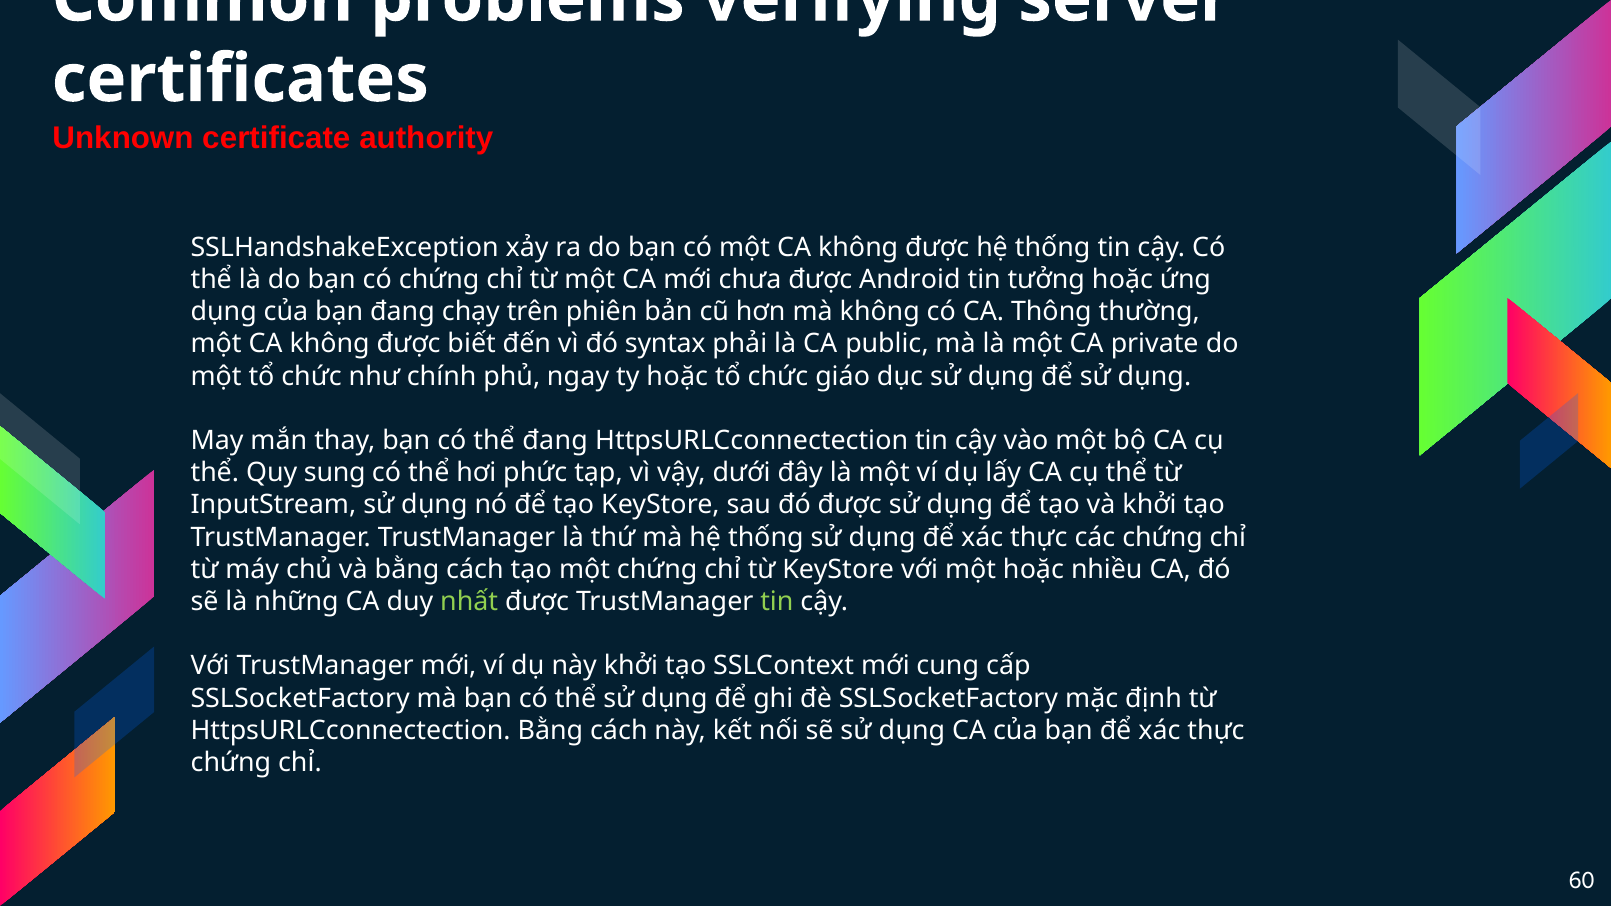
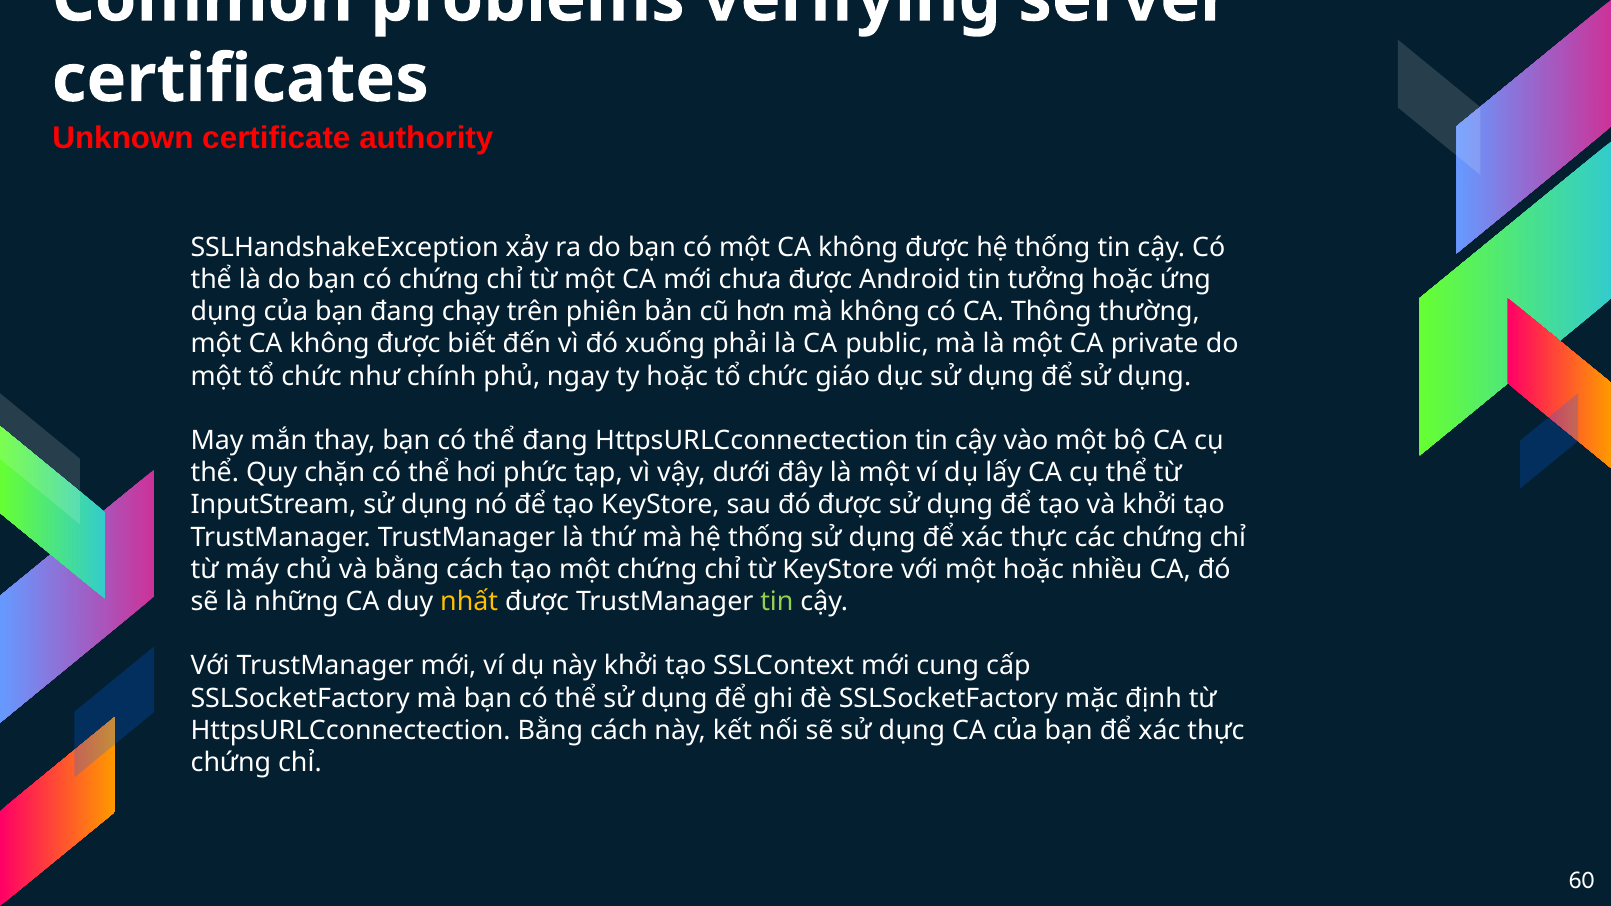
syntax: syntax -> xuống (665, 344)
sung: sung -> chặn (335, 473)
nhất colour: light green -> yellow (469, 602)
